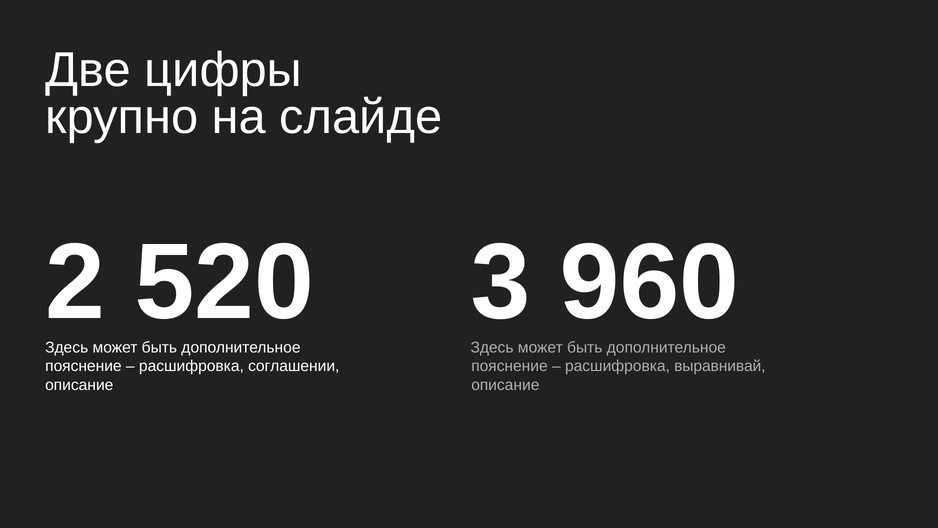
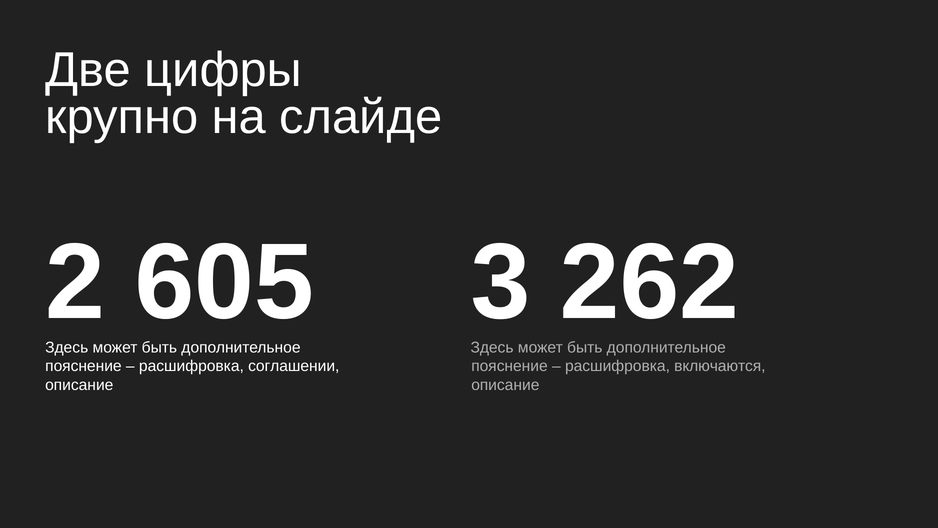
520: 520 -> 605 (224, 283)
960: 960 -> 262 (650, 283)
выравнивай: выравнивай -> включаются (720, 366)
